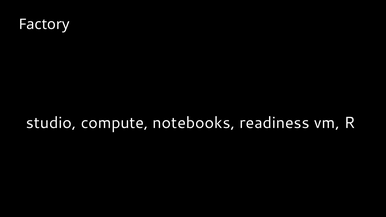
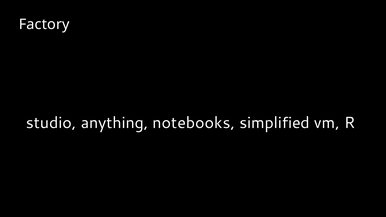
compute: compute -> anything (115, 123)
readiness: readiness -> simplified (275, 123)
